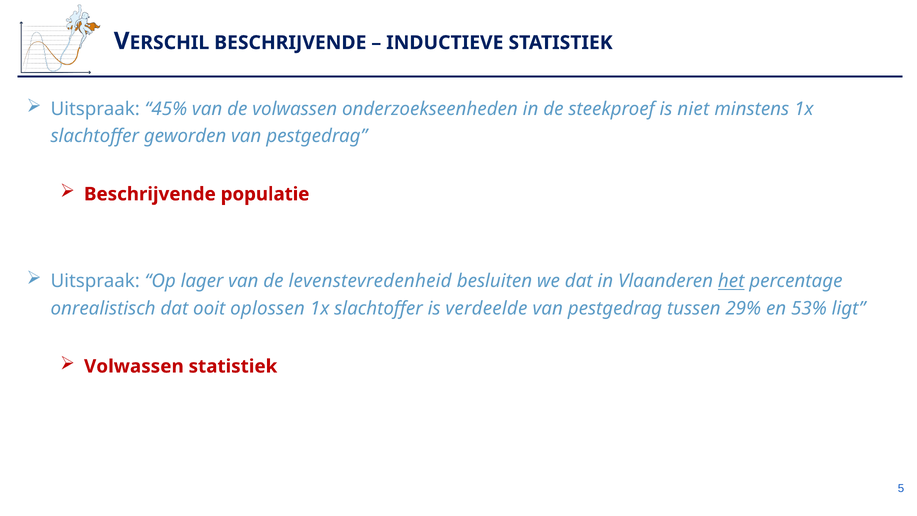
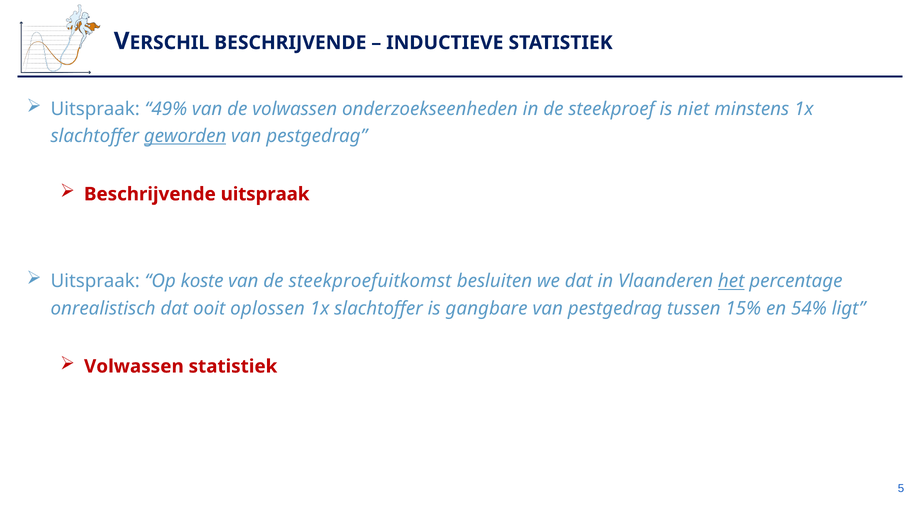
45%: 45% -> 49% (166, 109)
geworden underline: none -> present (185, 136)
Beschrijvende populatie: populatie -> uitspraak (265, 194)
lager: lager -> koste (202, 281)
levenstevredenheid: levenstevredenheid -> steekproefuitkomst (370, 281)
verdeelde: verdeelde -> gangbare (487, 308)
29%: 29% -> 15% (743, 308)
53%: 53% -> 54% (809, 308)
